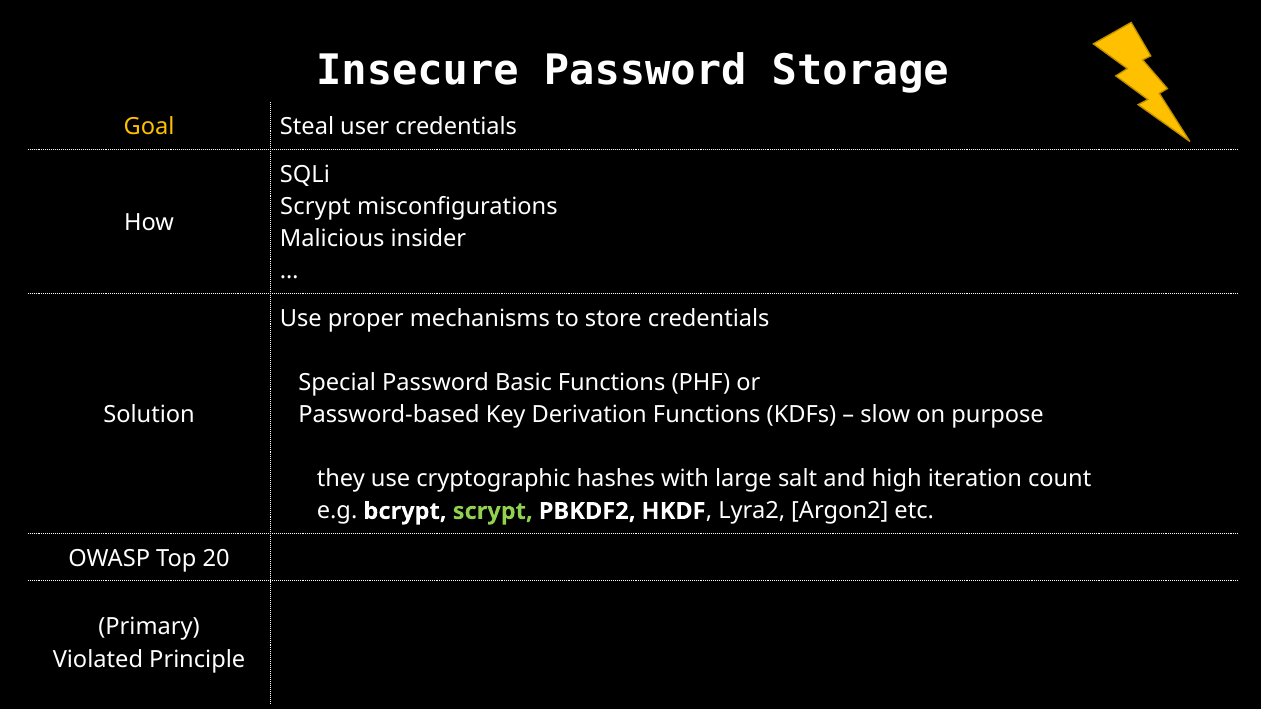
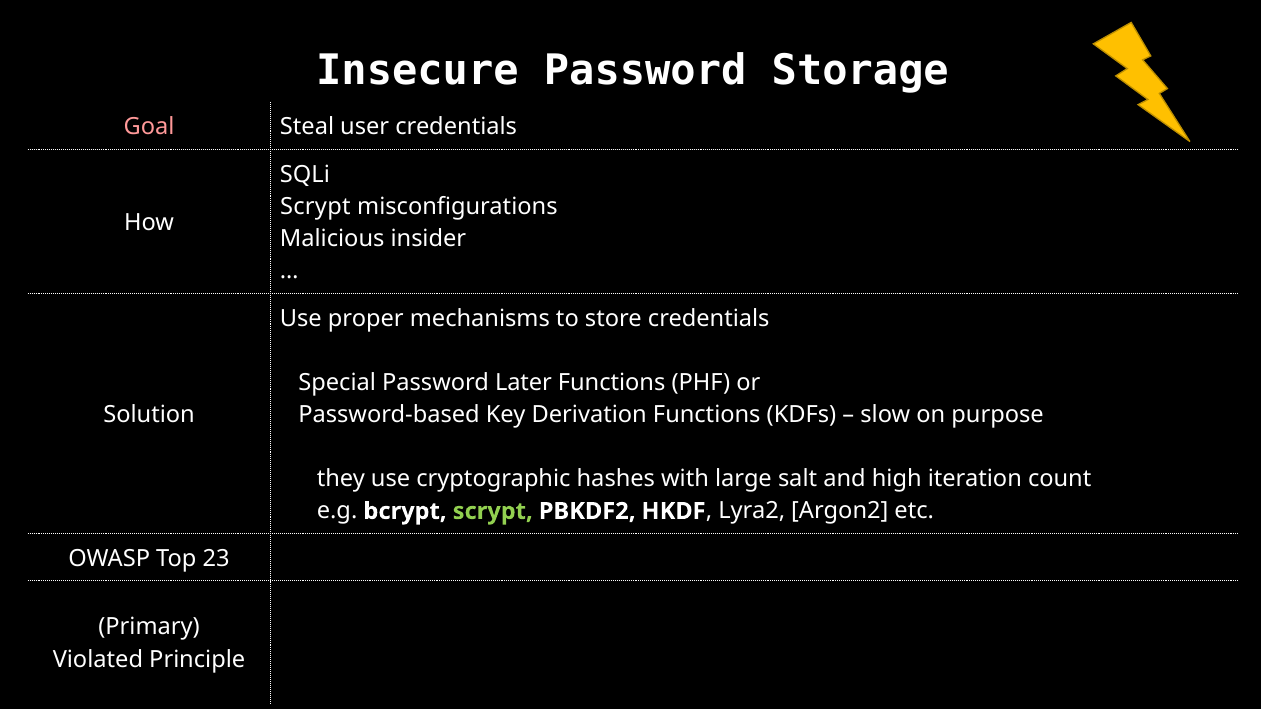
Goal colour: yellow -> pink (149, 127)
Basic: Basic -> Later (523, 383)
20: 20 -> 23 (216, 558)
